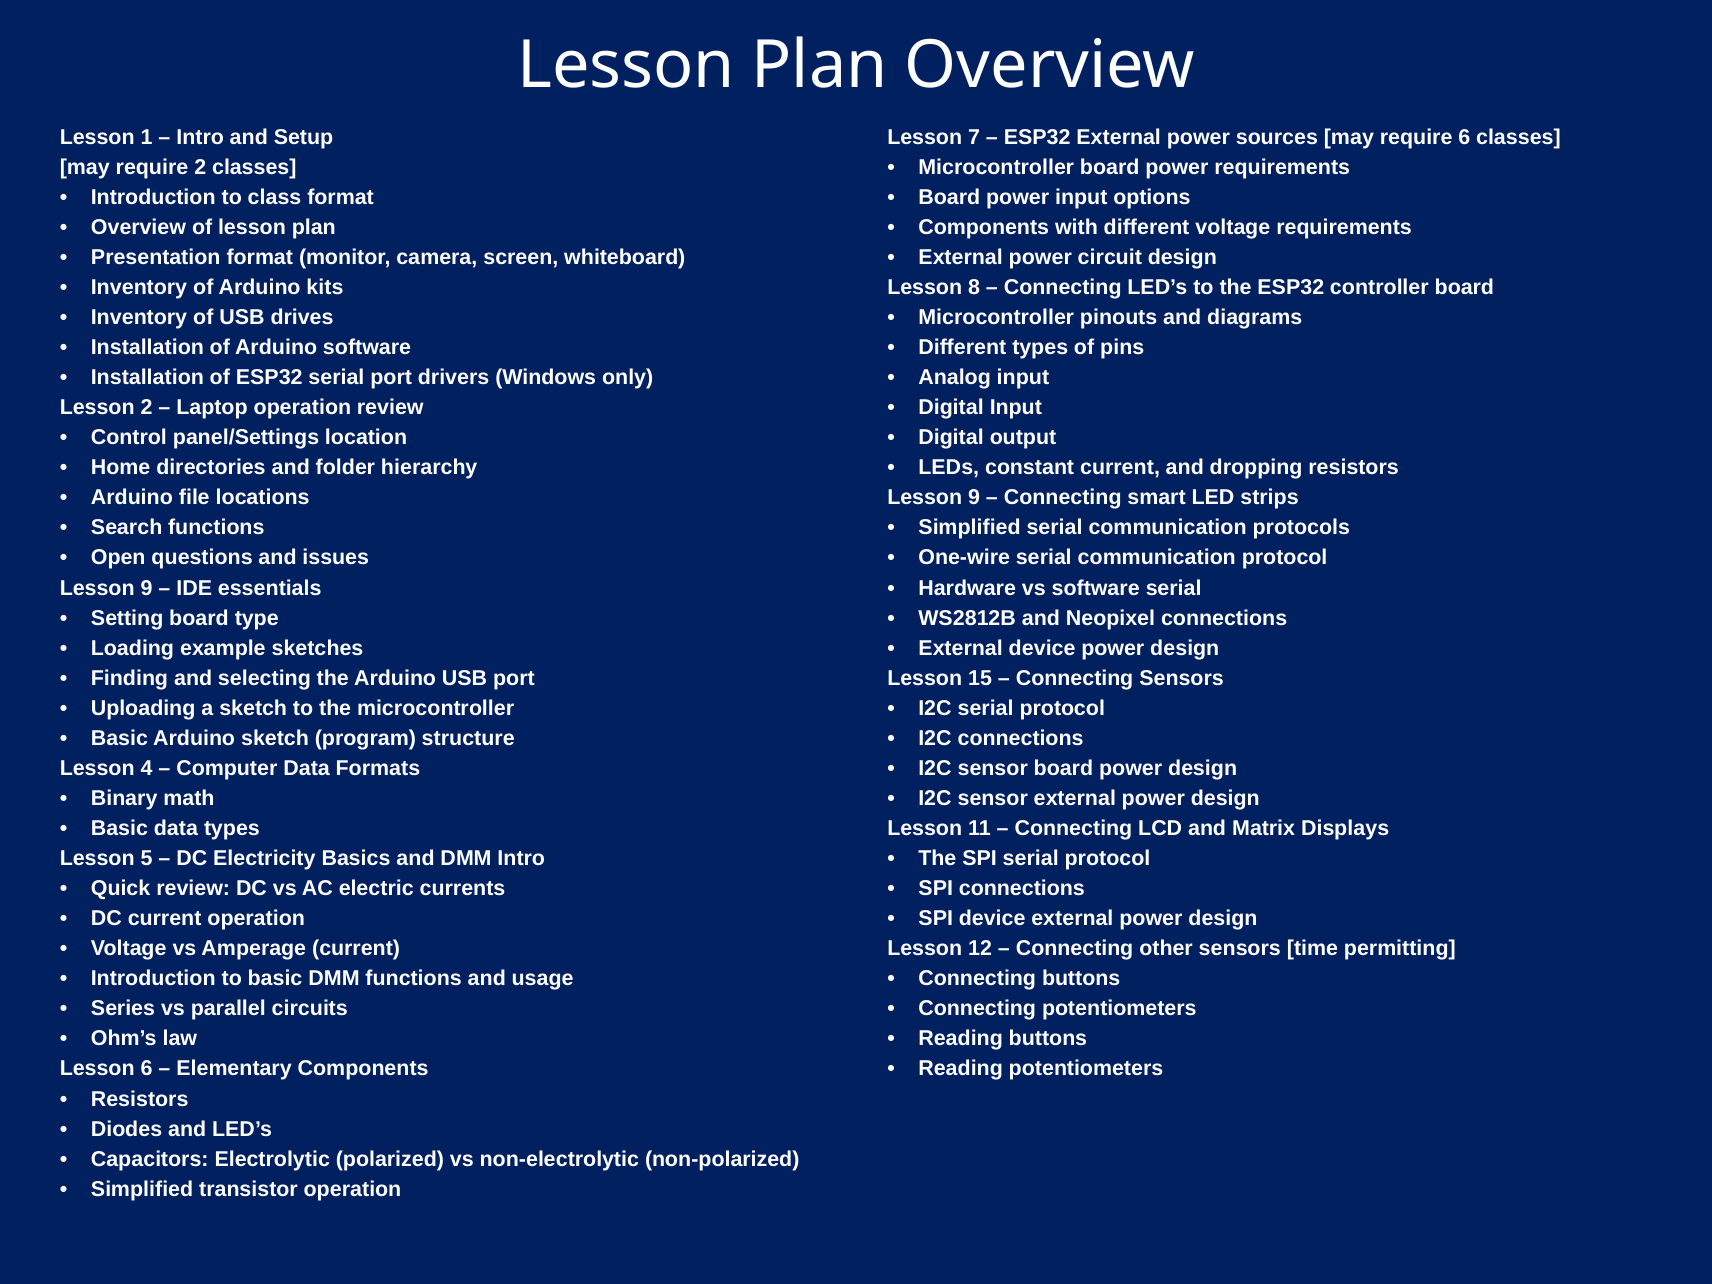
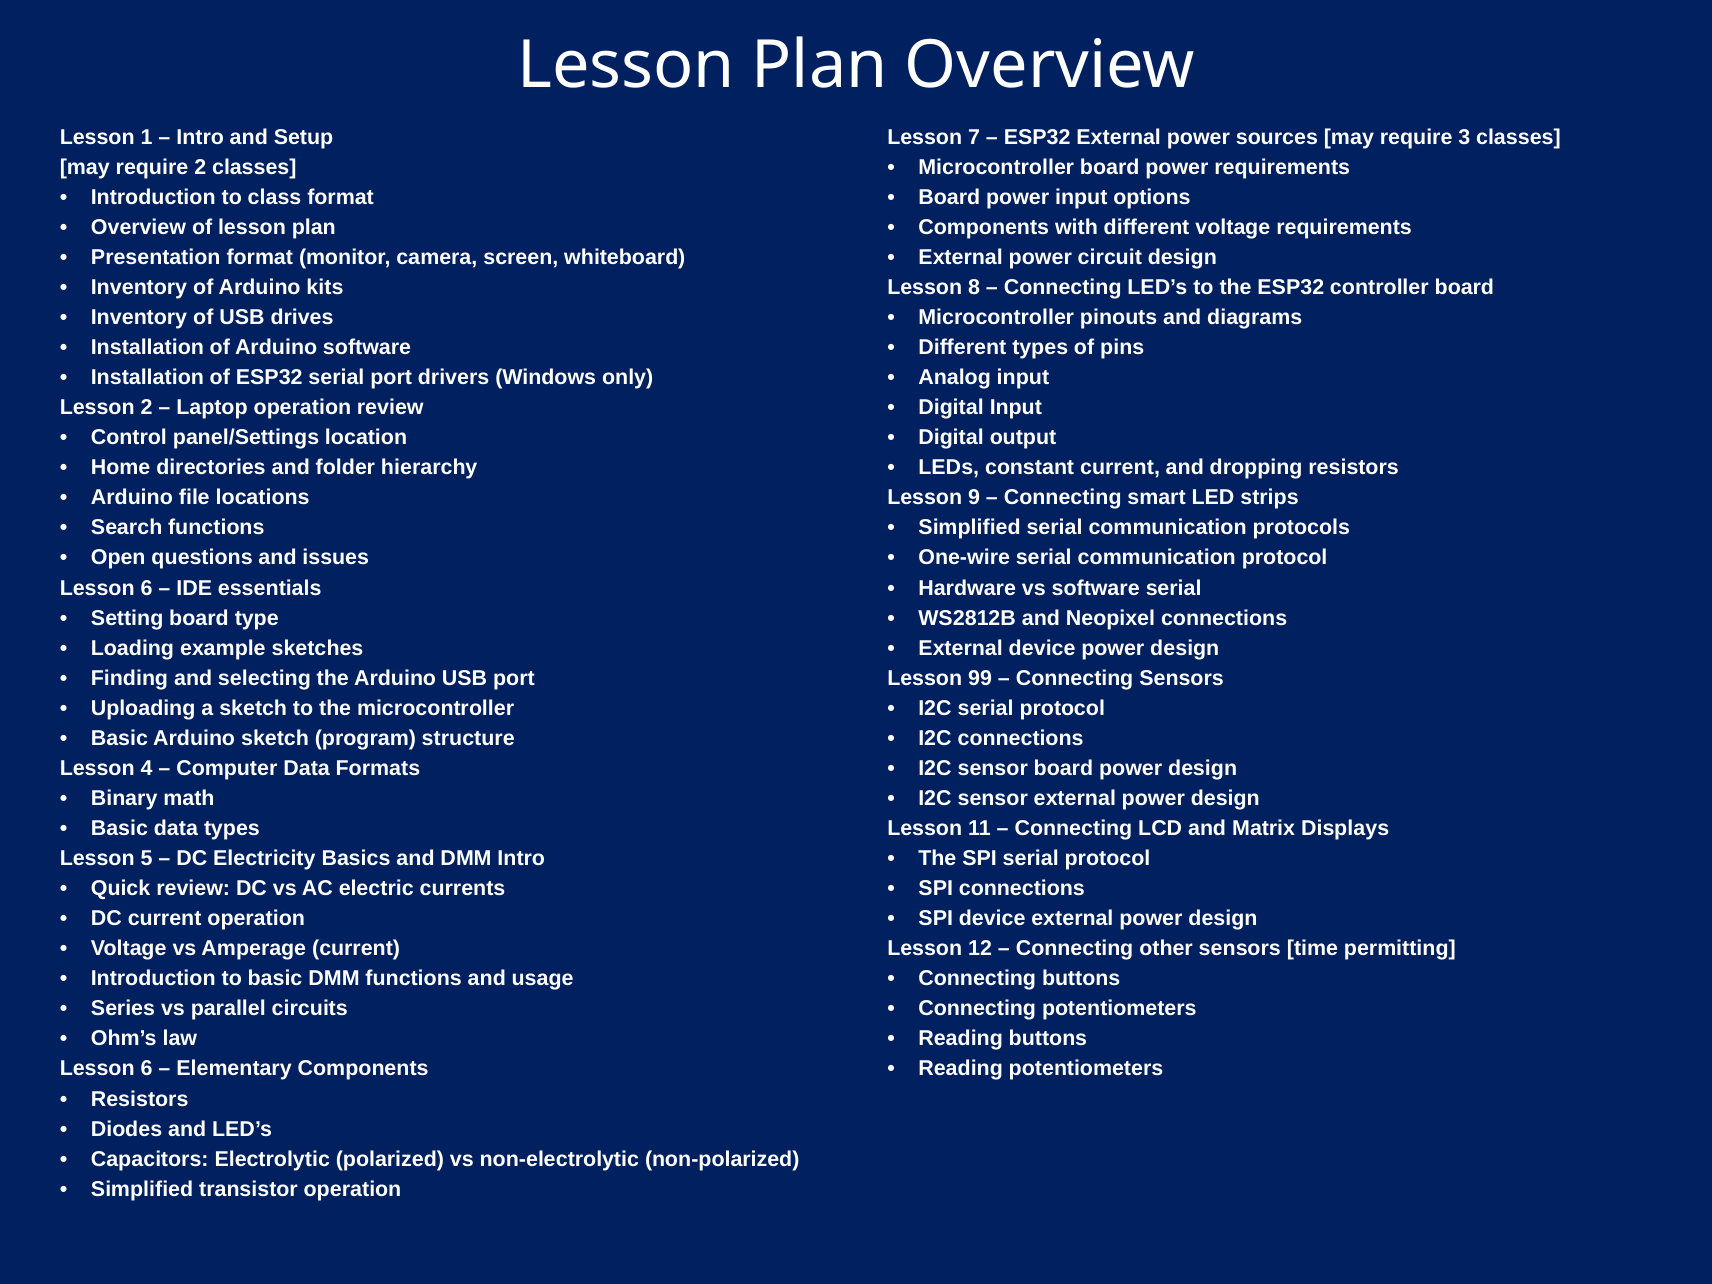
require 6: 6 -> 3 (1464, 137)
9: 9 -> 6 (147, 588)
15: 15 -> 99 (980, 678)
